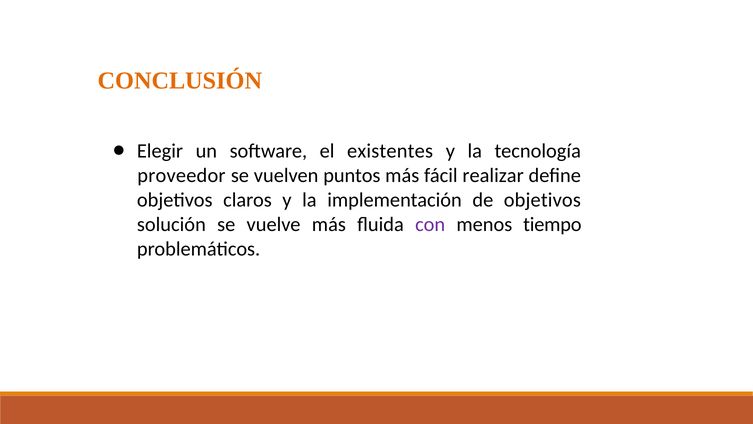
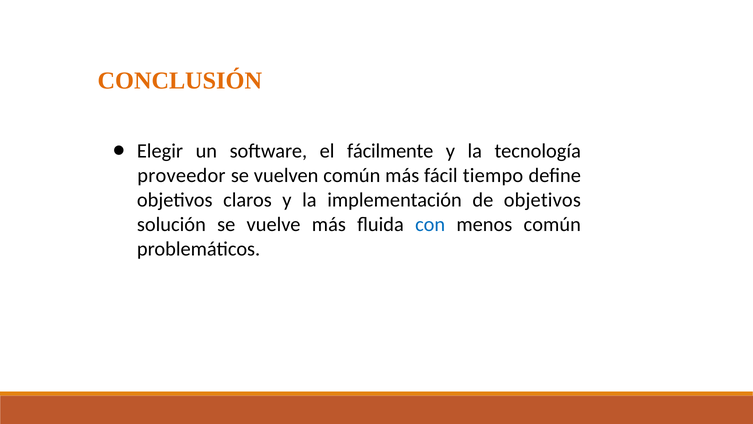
existentes: existentes -> fácilmente (390, 151)
vuelven puntos: puntos -> común (352, 175)
realizar: realizar -> tiempo (493, 175)
con colour: purple -> blue (430, 224)
menos tiempo: tiempo -> común (552, 224)
